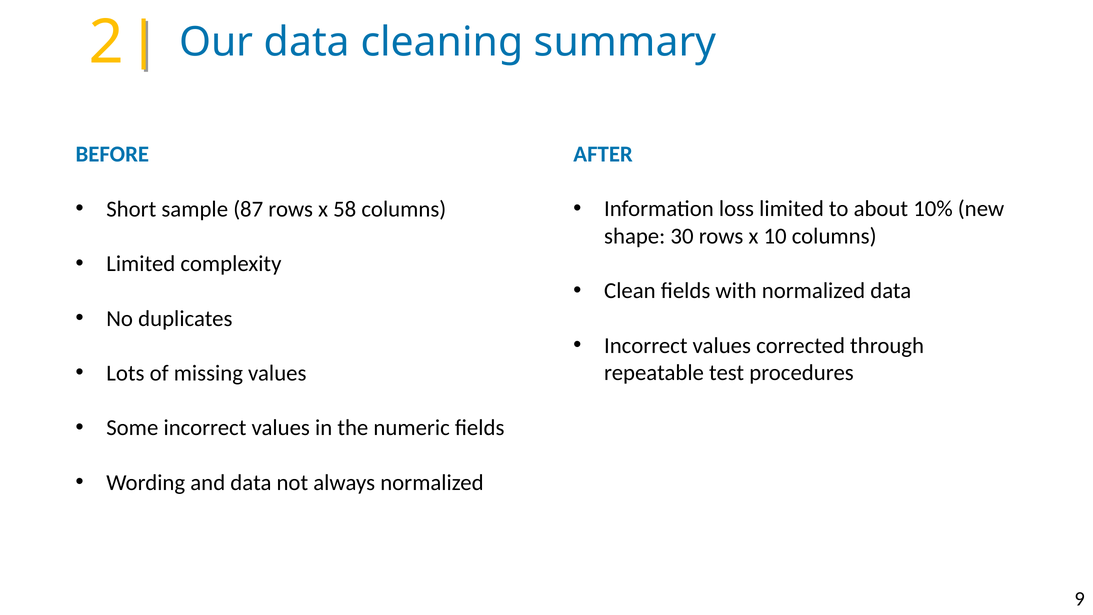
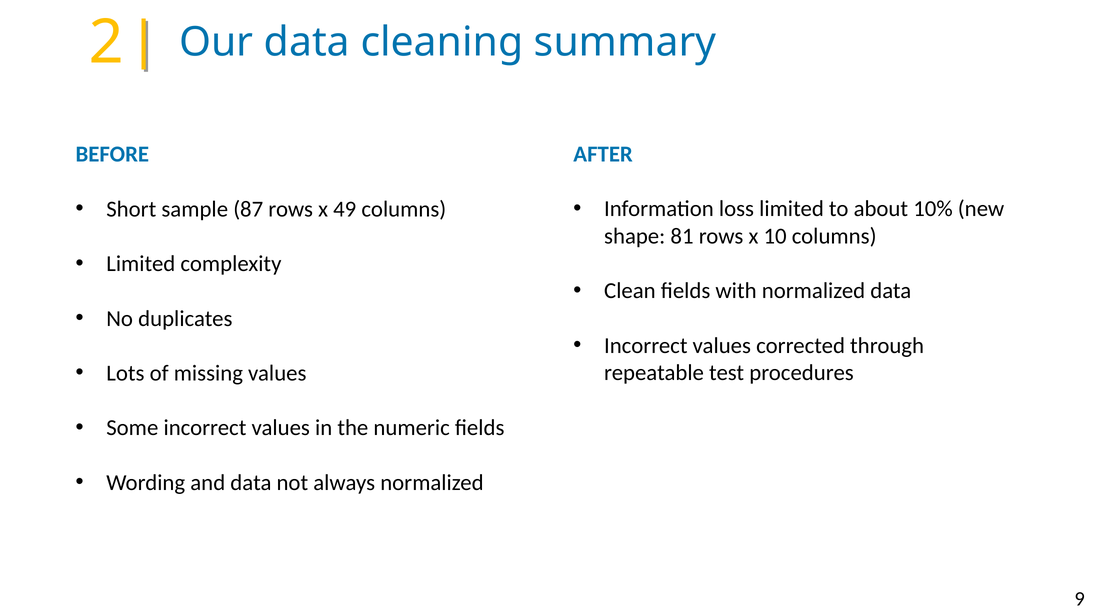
58: 58 -> 49 (345, 209)
30: 30 -> 81 (682, 236)
